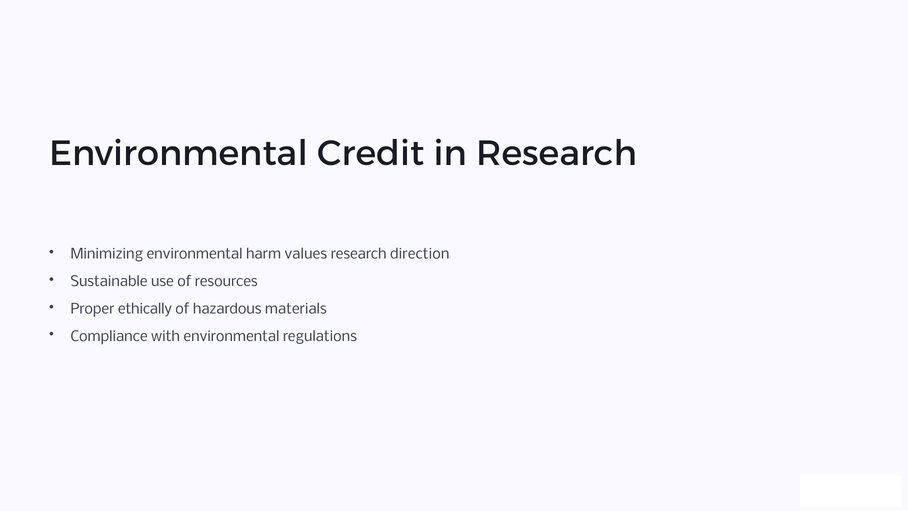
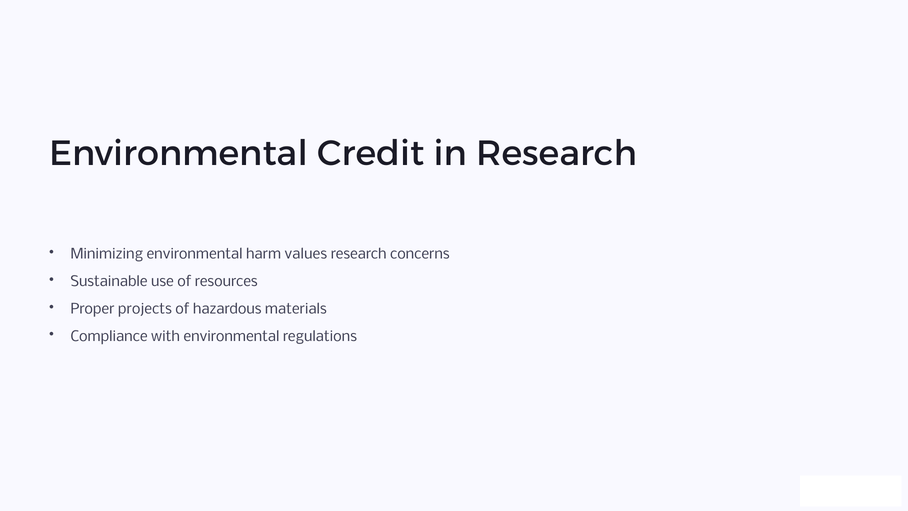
direction: direction -> concerns (420, 254)
ethically: ethically -> projects (145, 309)
